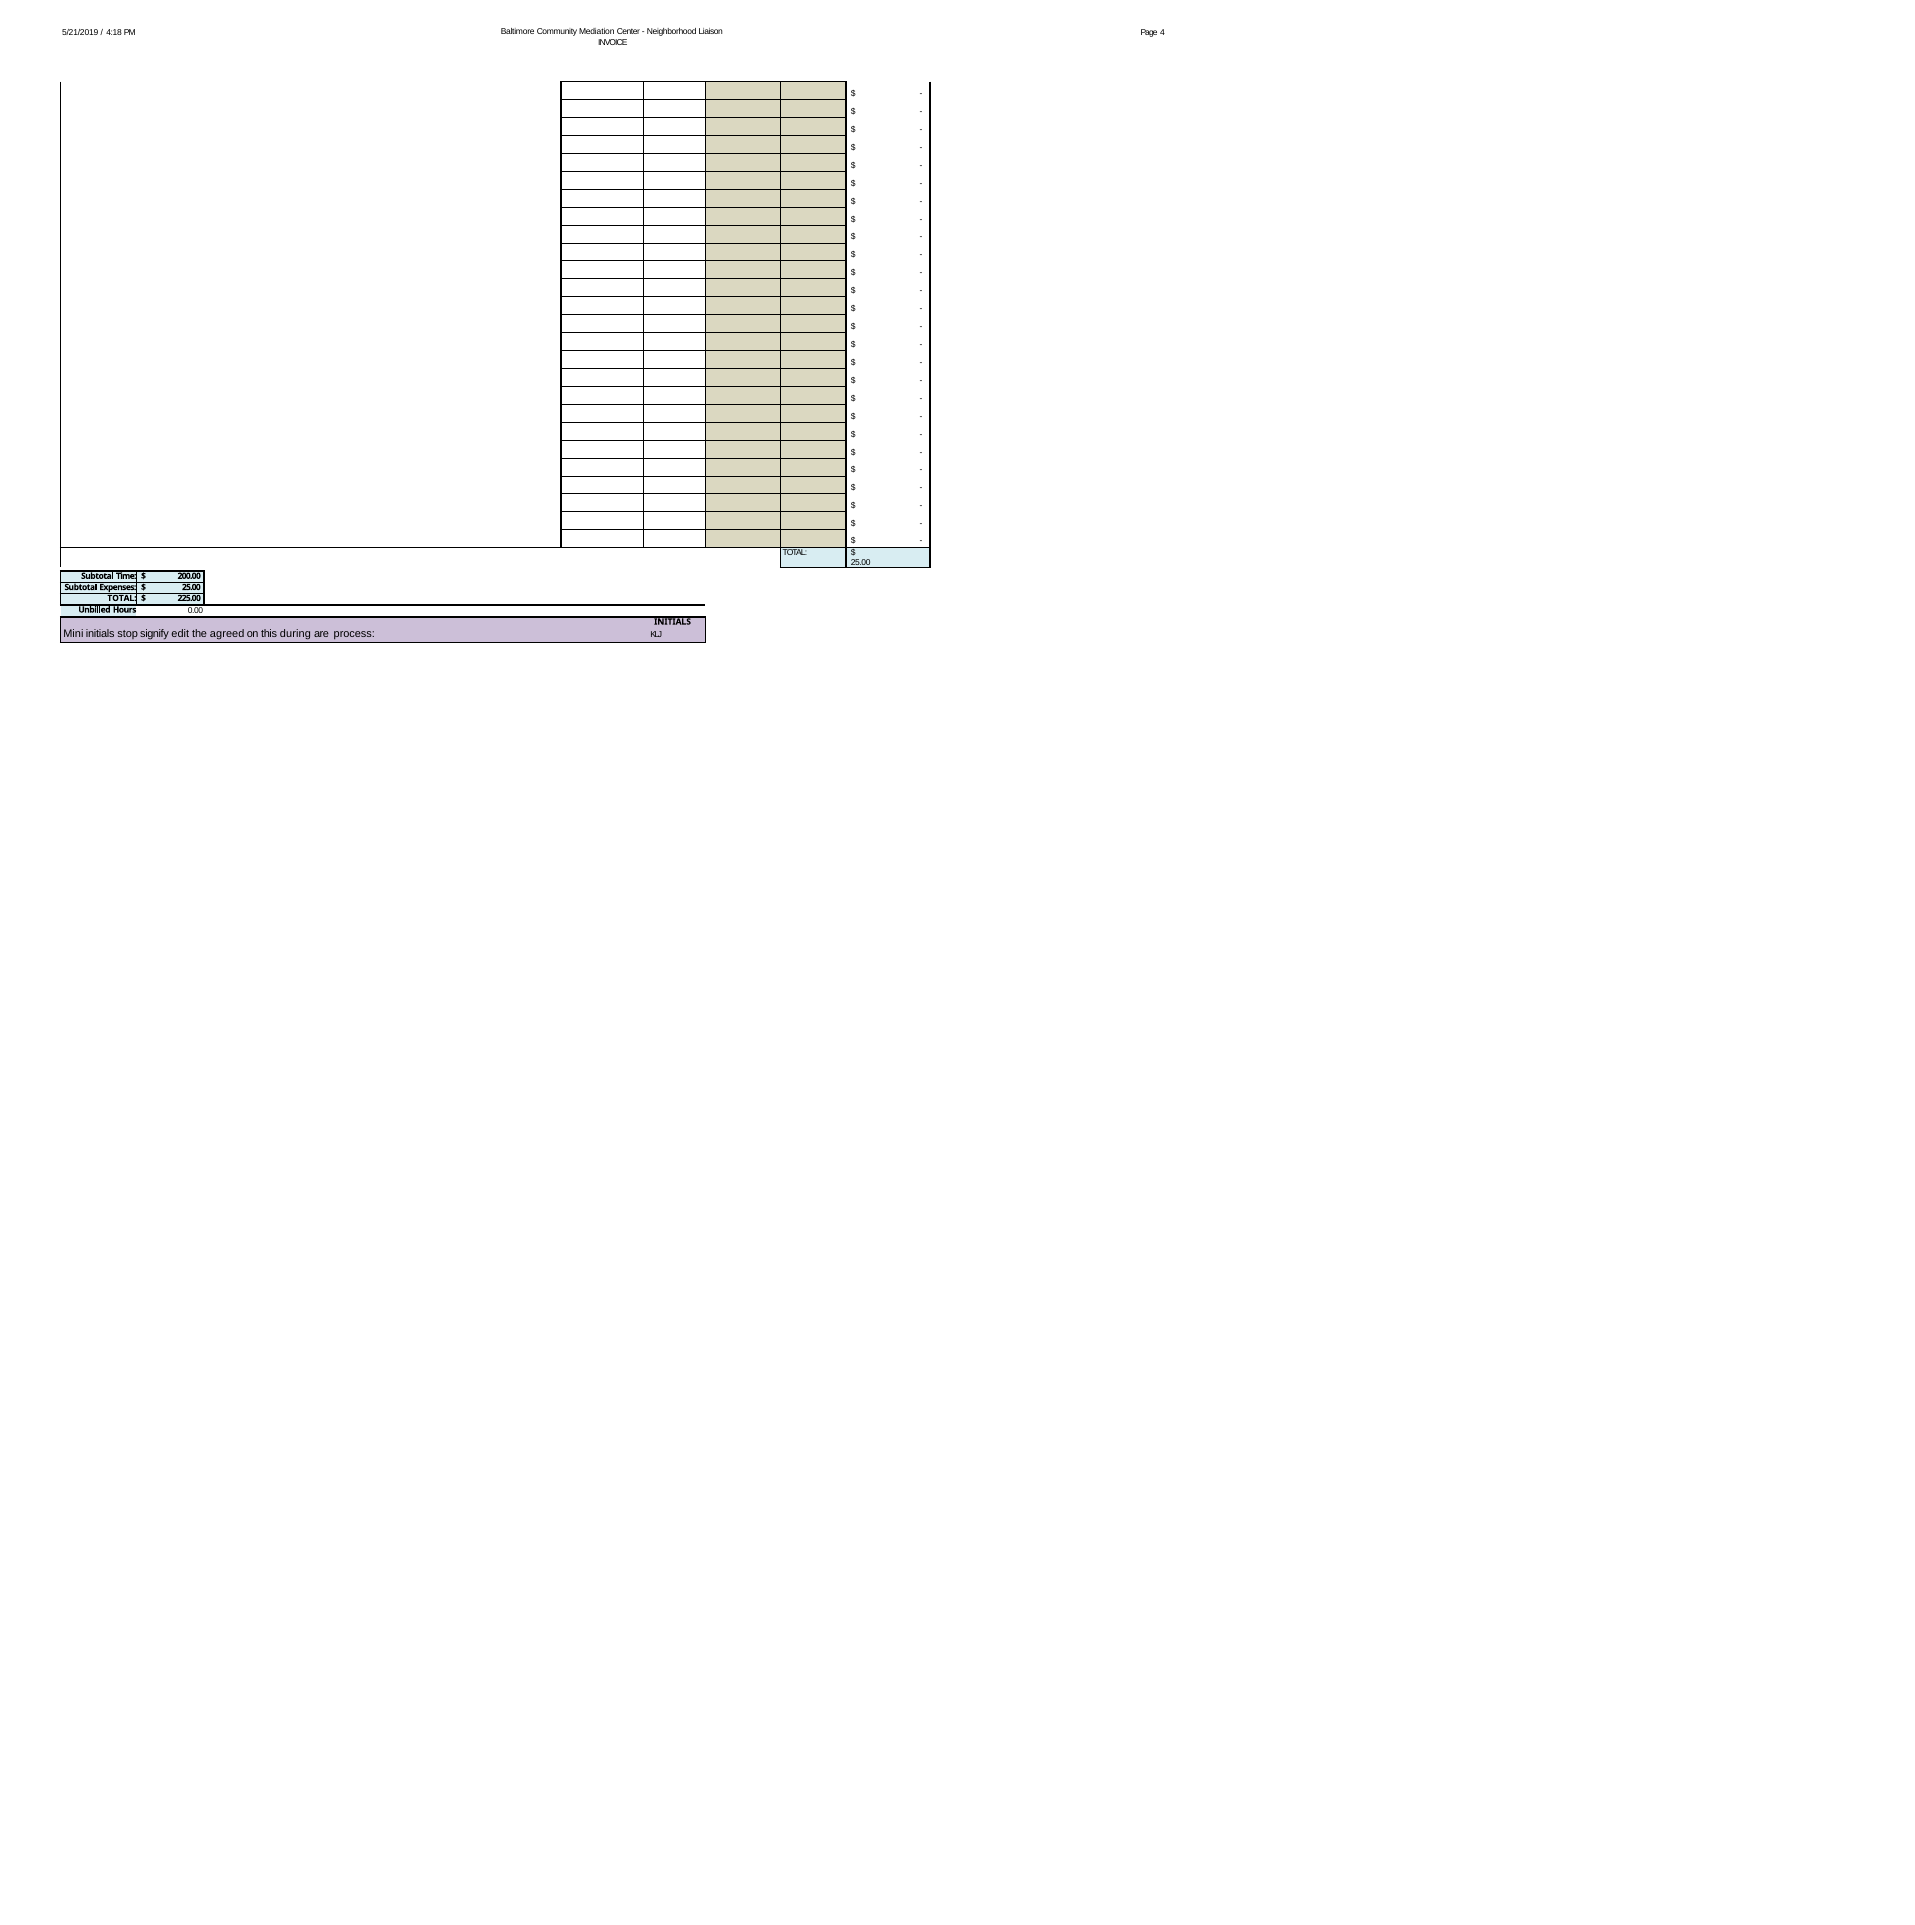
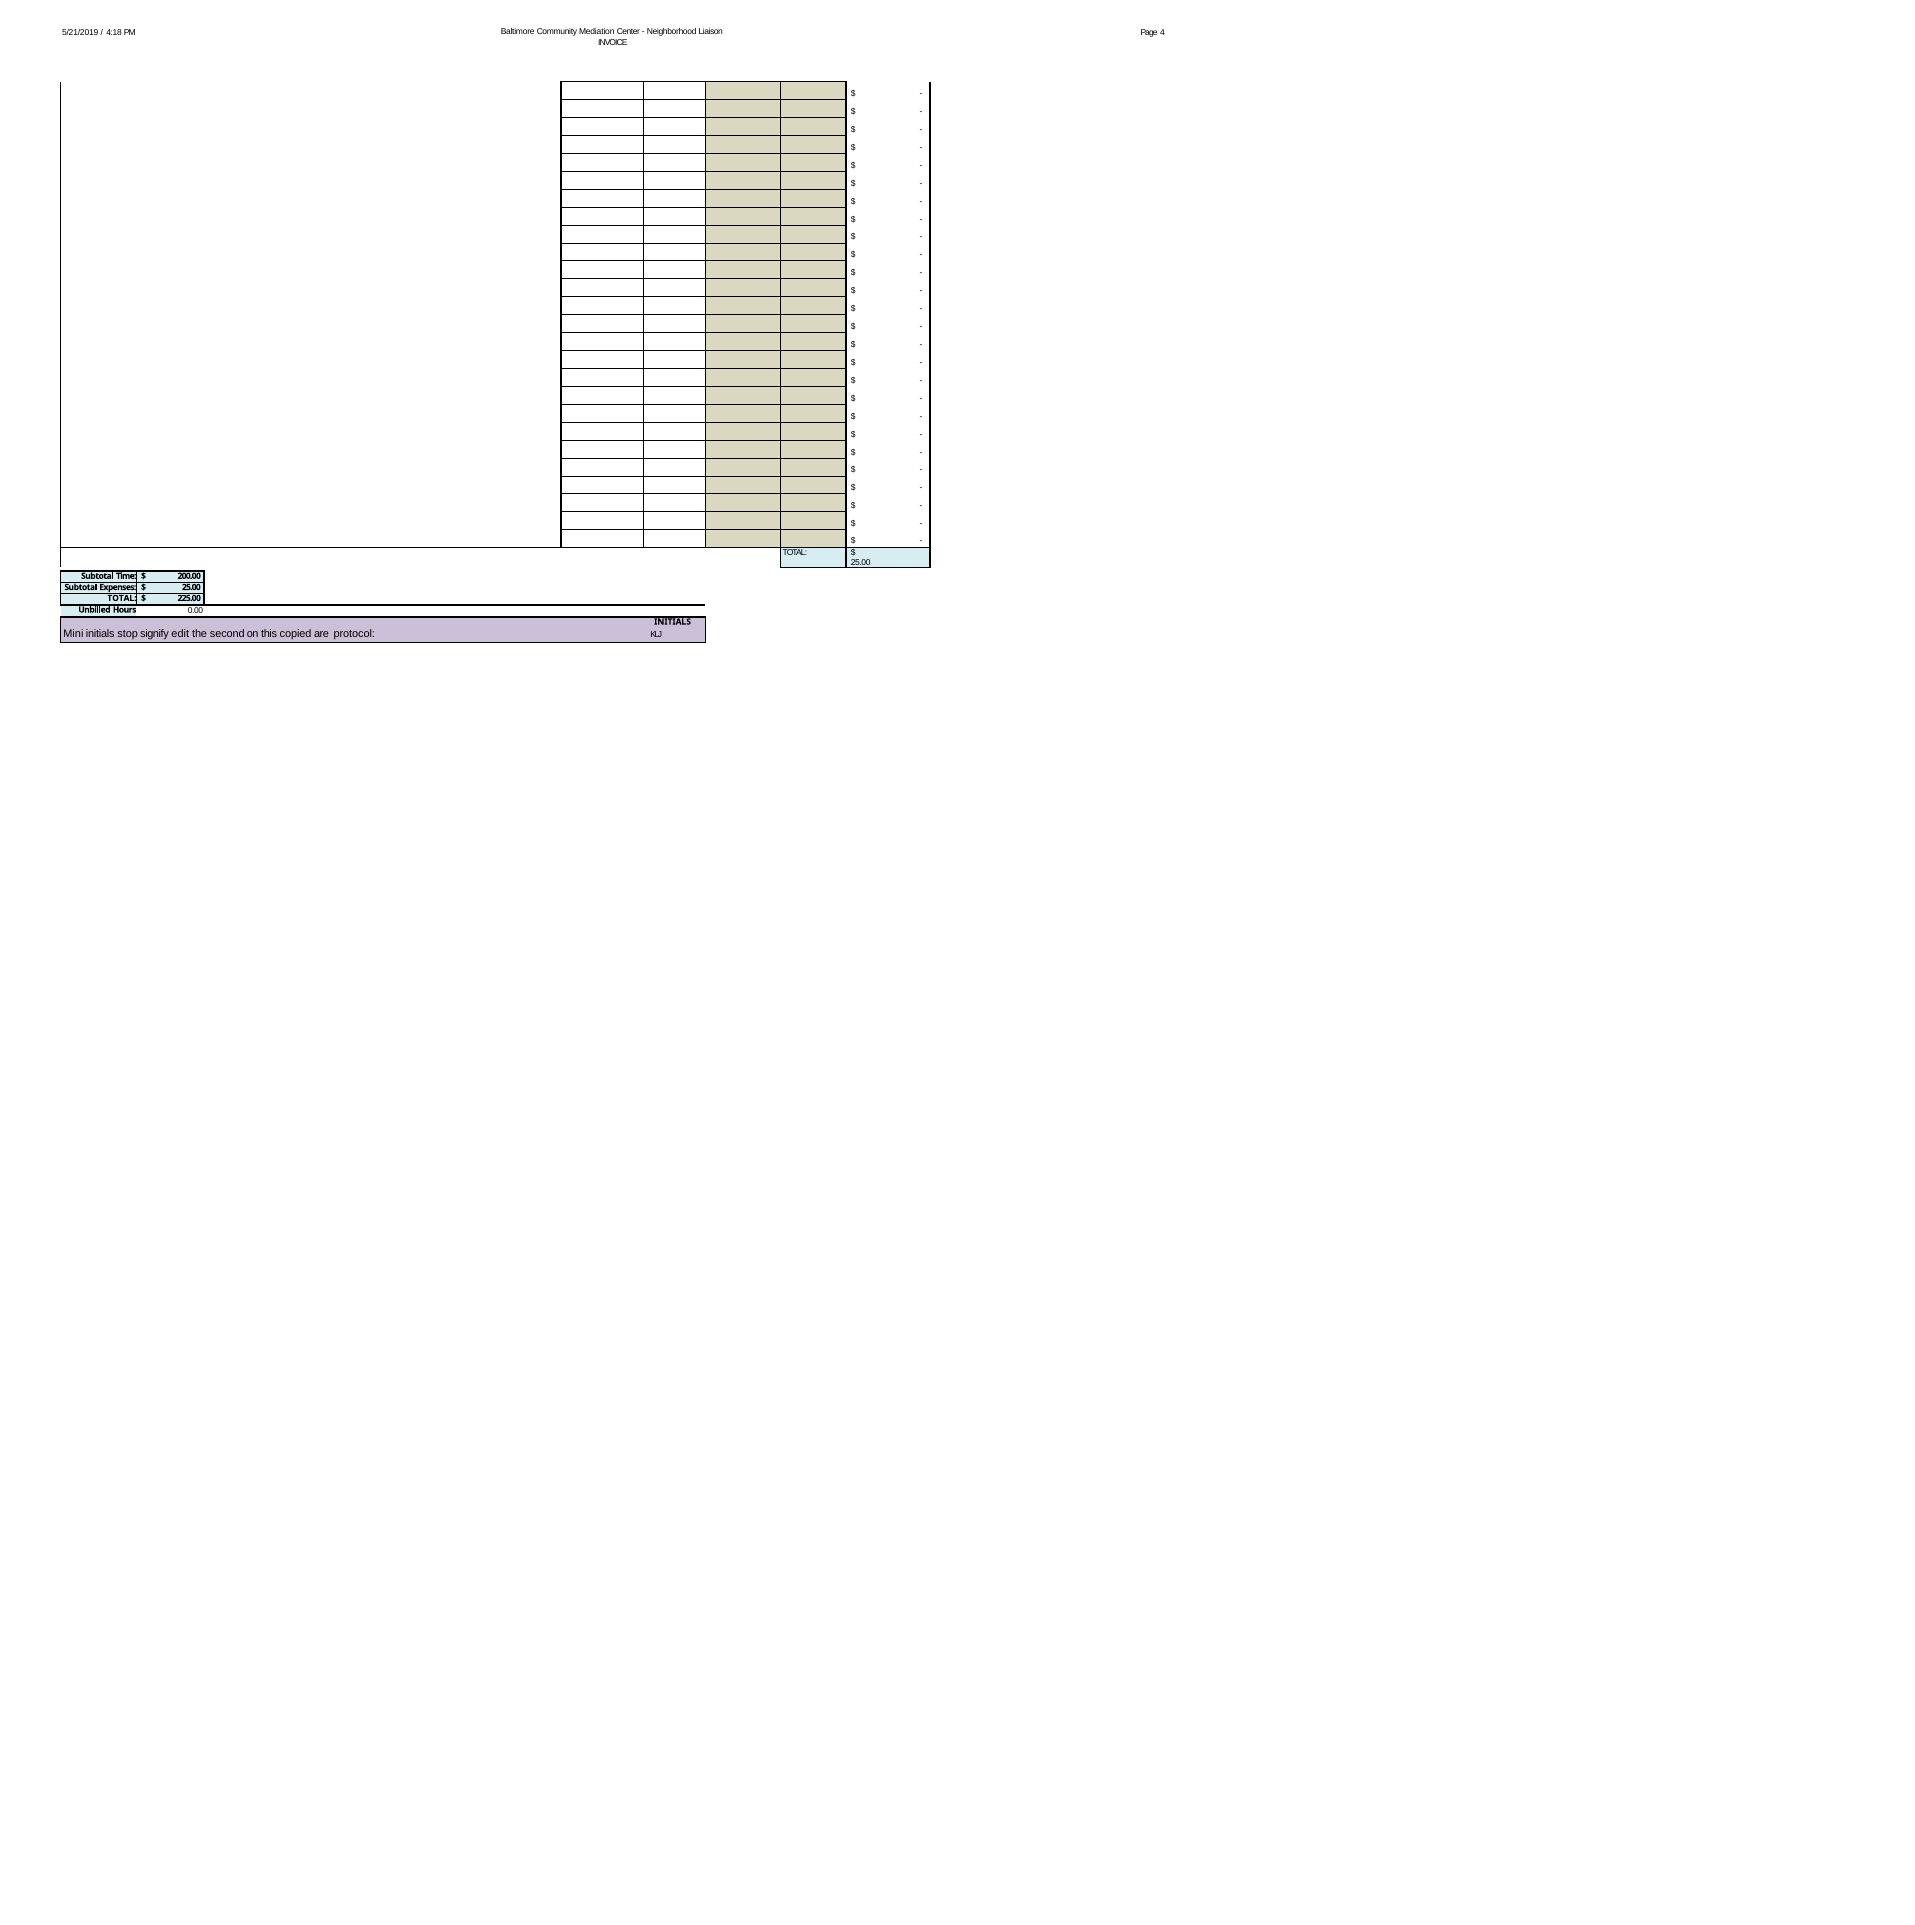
agreed: agreed -> second (227, 634)
during: during -> copied (296, 634)
process: process -> protocol (354, 634)
